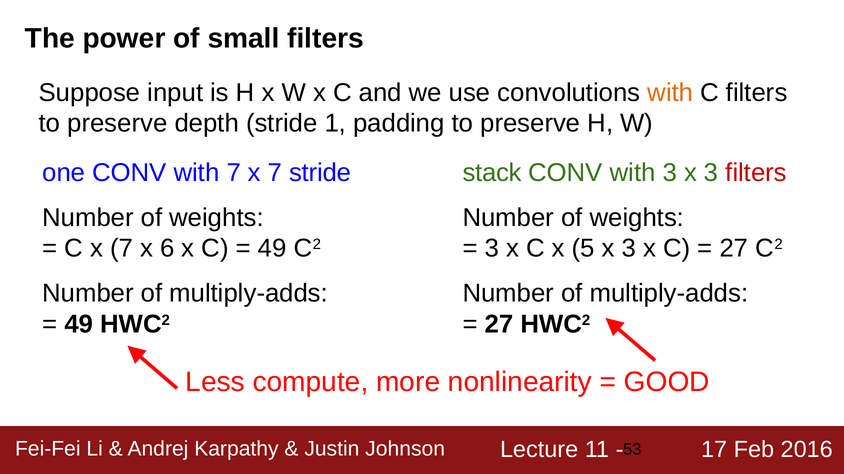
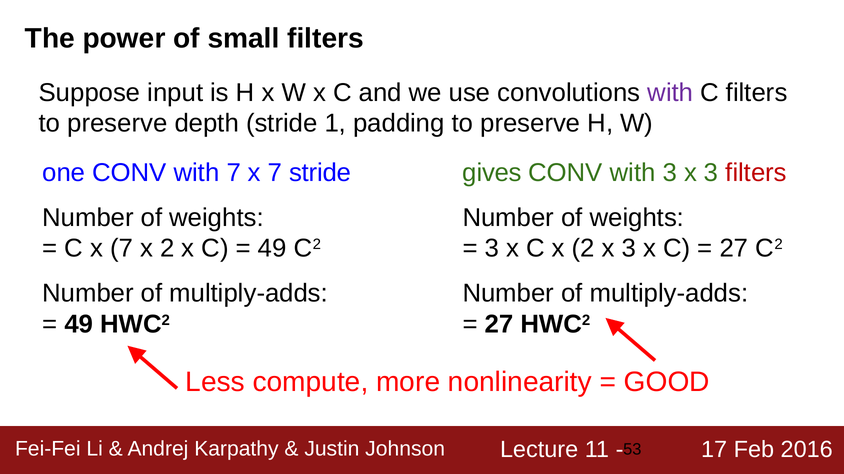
with colour: orange -> purple (670, 93)
stack: stack -> gives (492, 173)
7 x 6: 6 -> 2 (167, 249)
C x 5: 5 -> 2 (583, 249)
